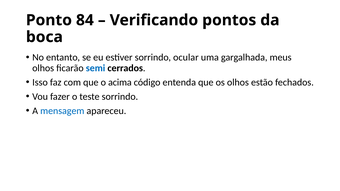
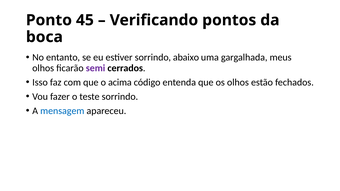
84: 84 -> 45 (85, 20)
ocular: ocular -> abaixo (186, 57)
semi colour: blue -> purple (96, 68)
